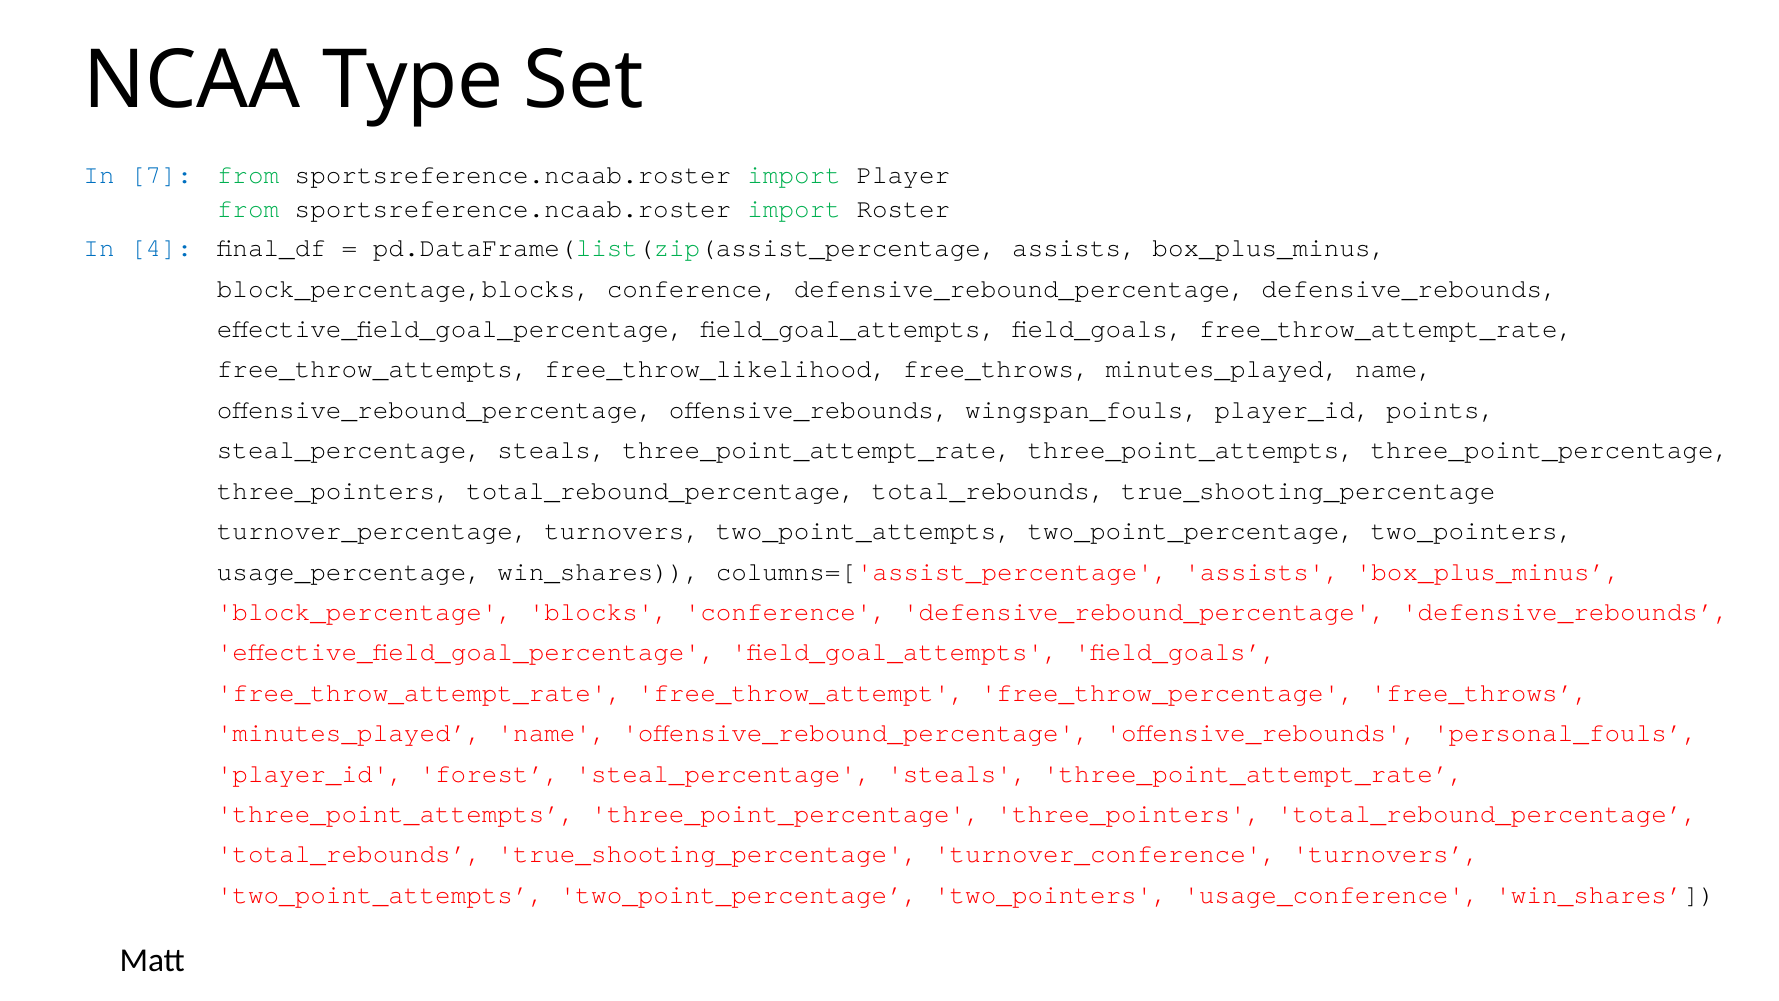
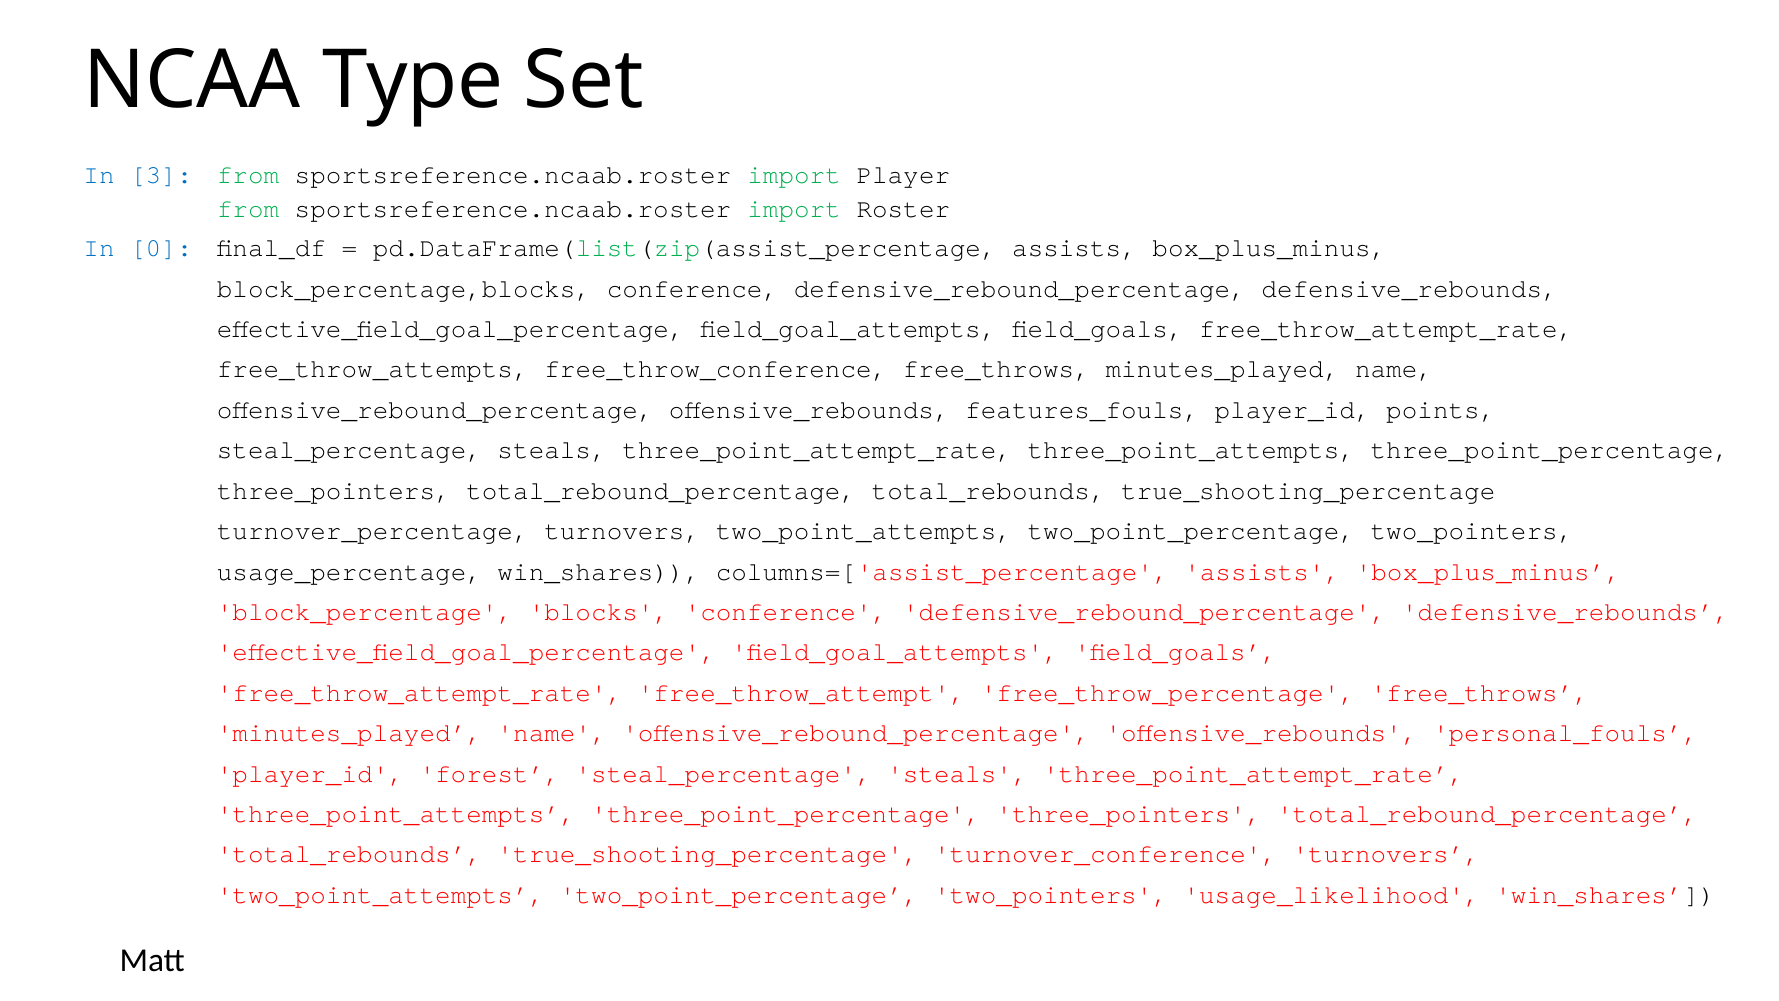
7: 7 -> 3 (161, 175)
4: 4 -> 0 (161, 248)
free_throw_likelihood: free_throw_likelihood -> free_throw_conference (716, 369)
wingspan_fouls: wingspan_fouls -> features_fouls (1082, 410)
usage_conference: usage_conference -> usage_likelihood (1332, 894)
